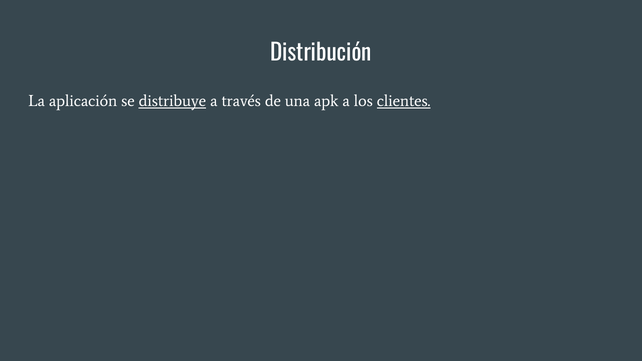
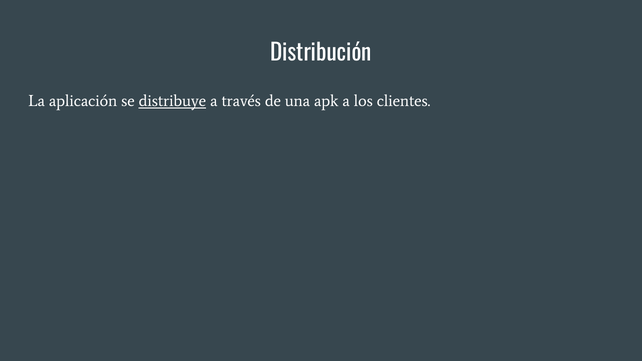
clientes underline: present -> none (404, 101)
